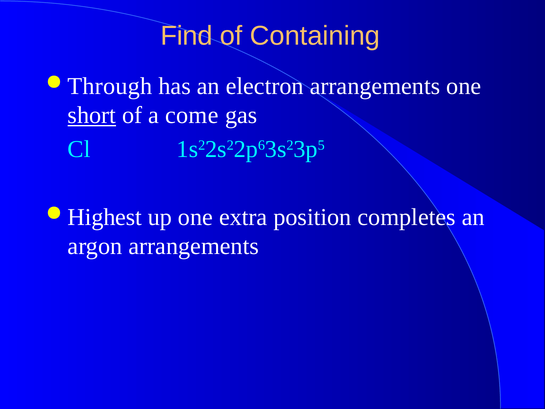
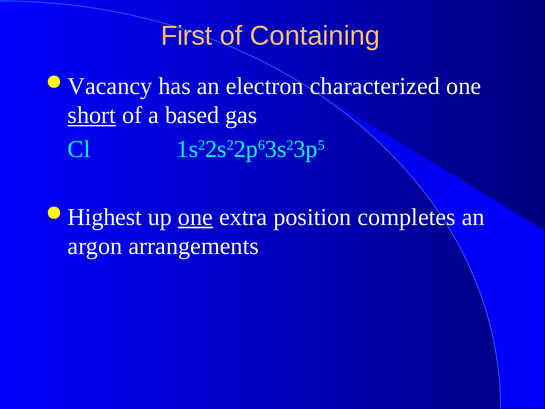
Find: Find -> First (187, 36)
Through: Through -> Vacancy (110, 86)
electron arrangements: arrangements -> characterized (375, 86)
come: come -> based (192, 115)
one underline: none -> present (195, 217)
